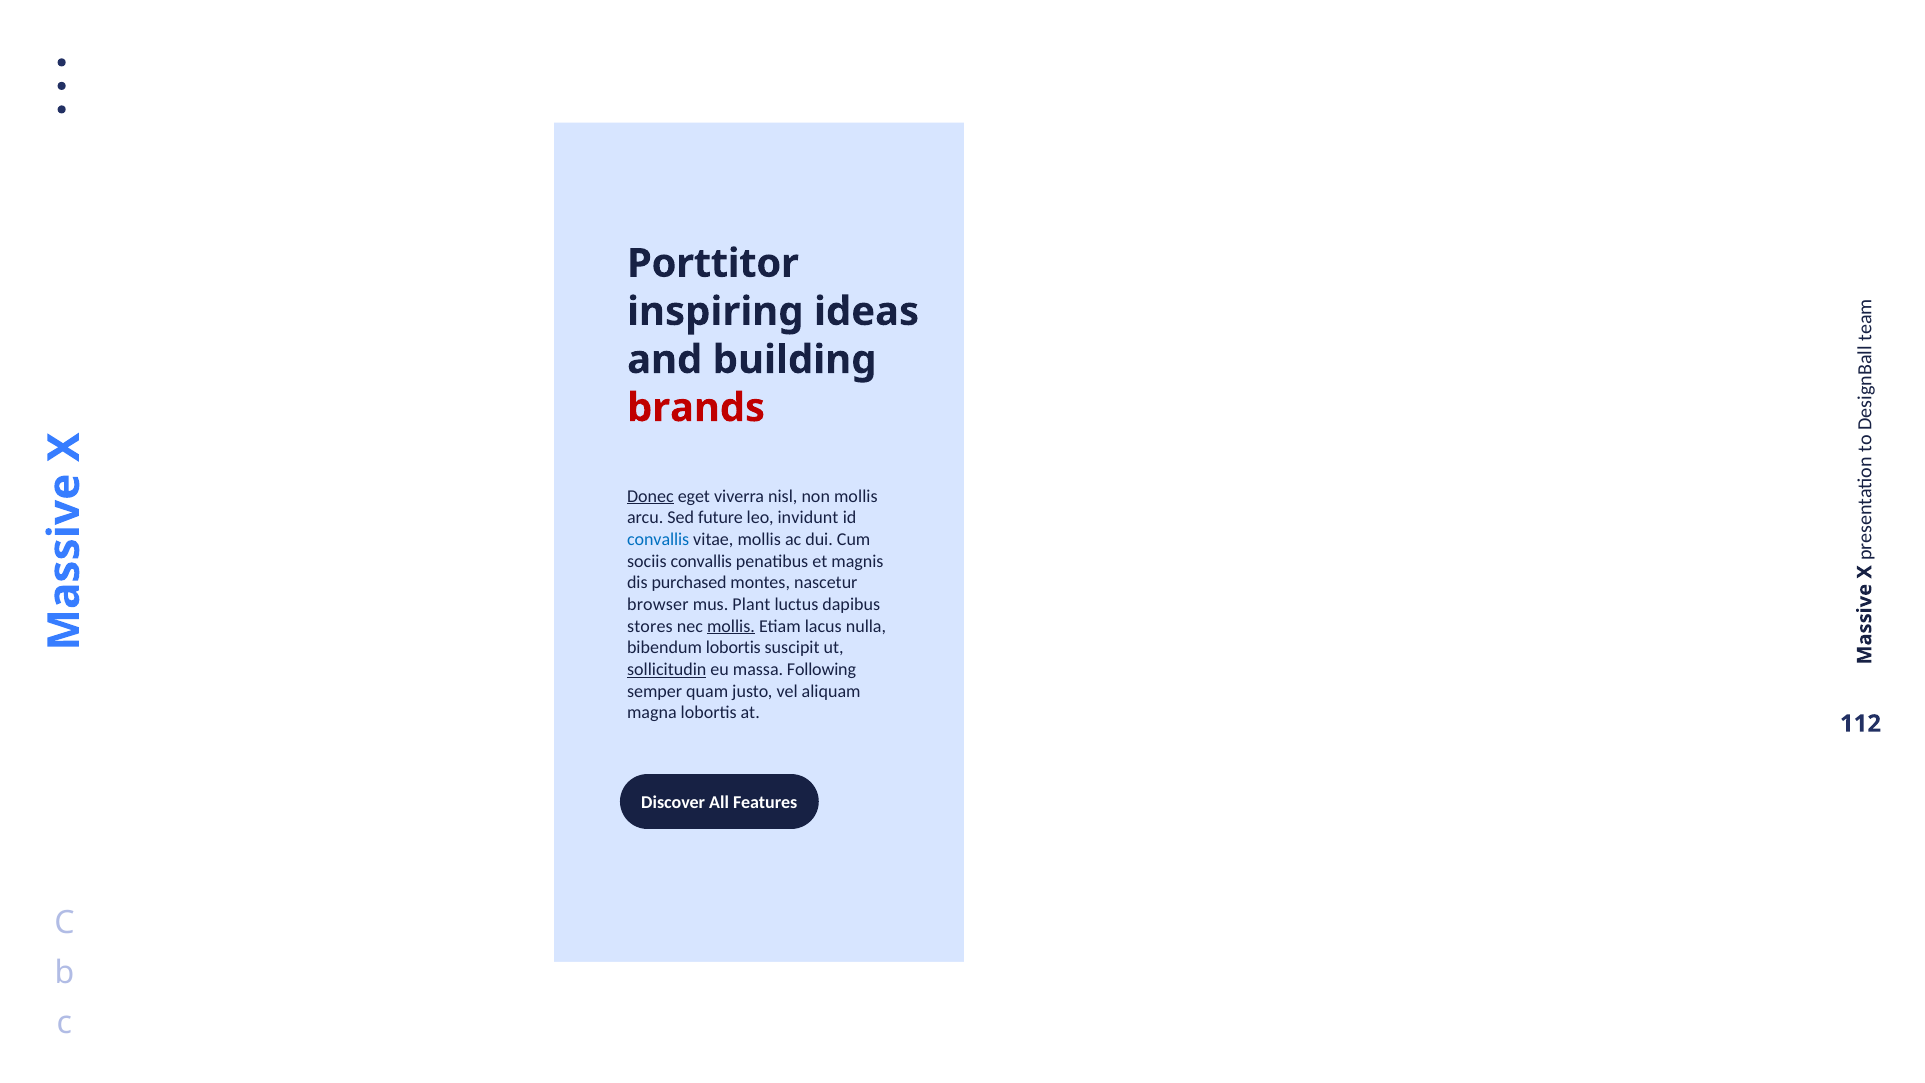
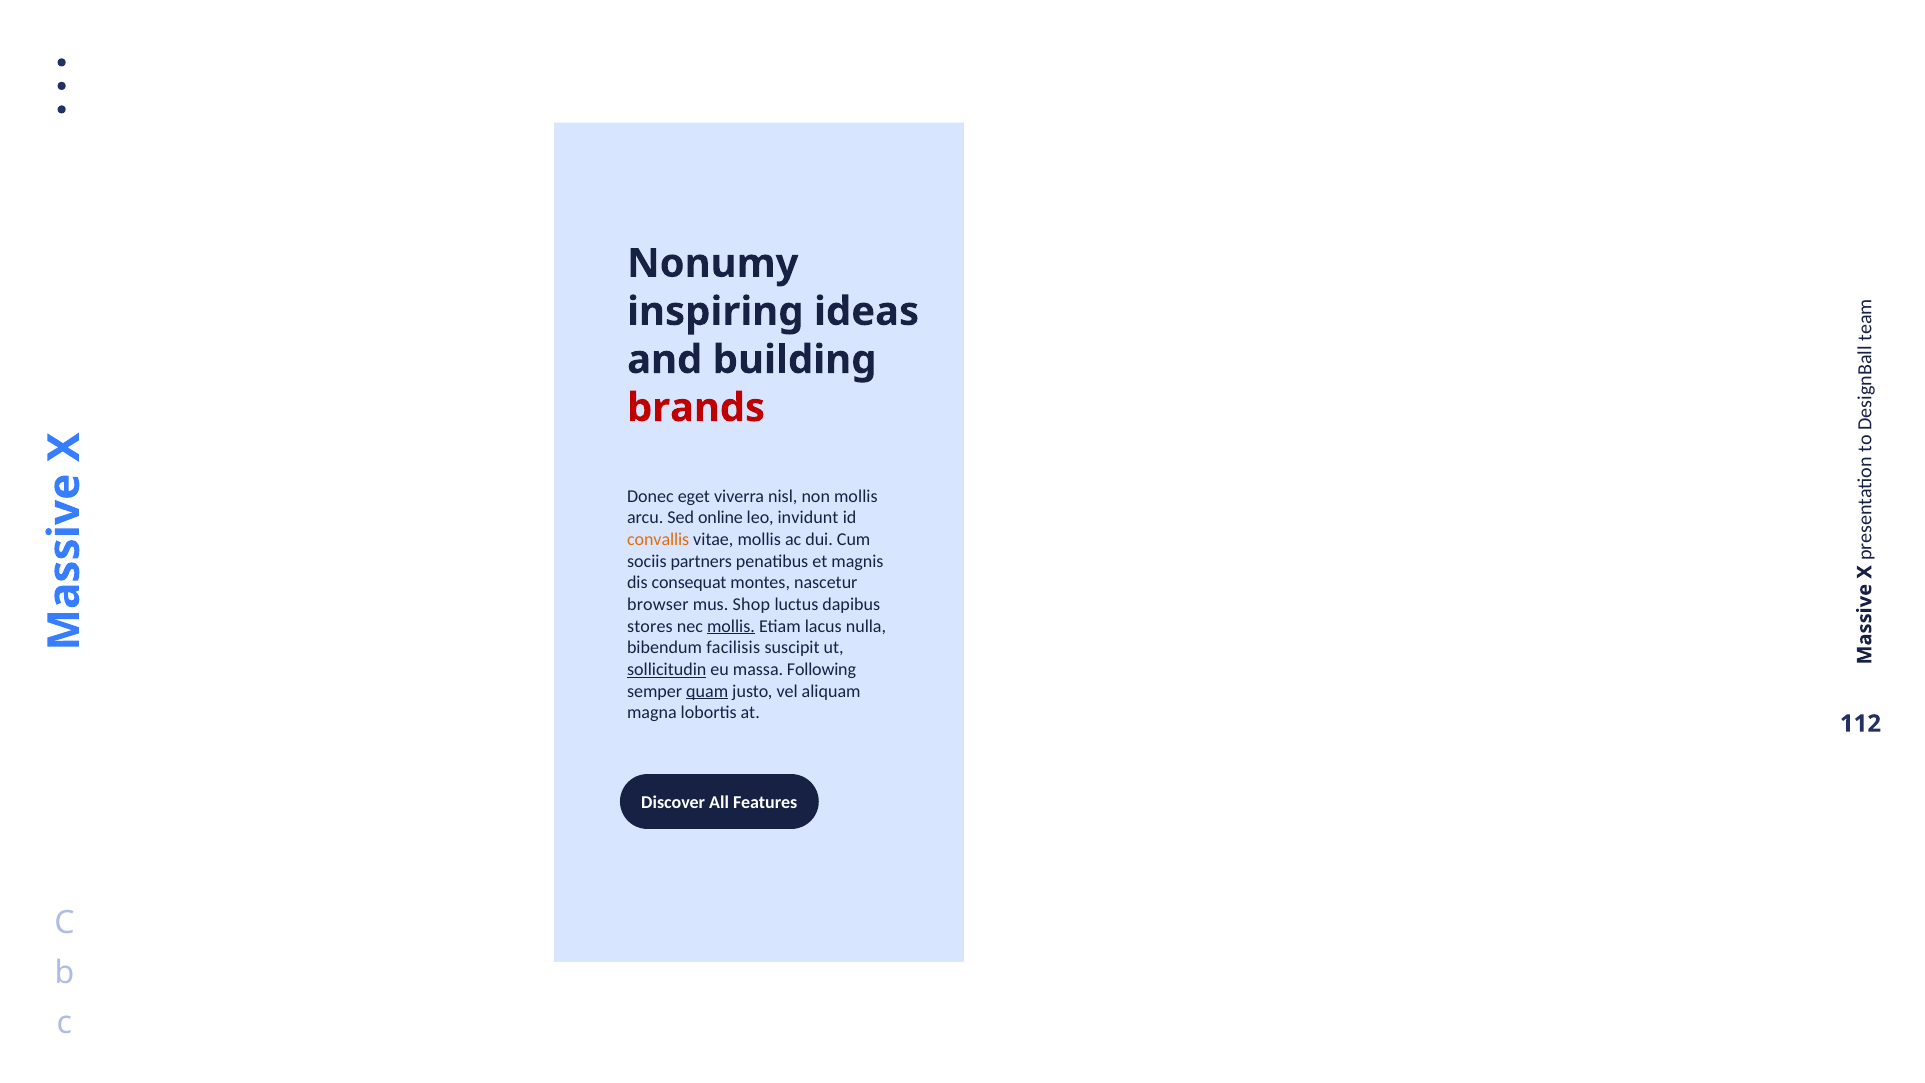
Porttitor: Porttitor -> Nonumy (713, 263)
Donec underline: present -> none (650, 496)
future: future -> online (721, 518)
convallis colour: blue -> orange (658, 539)
sociis convallis: convallis -> partners (701, 561)
purchased: purchased -> consequat (689, 583)
Plant: Plant -> Shop (751, 604)
bibendum lobortis: lobortis -> facilisis (733, 648)
quam underline: none -> present (707, 691)
